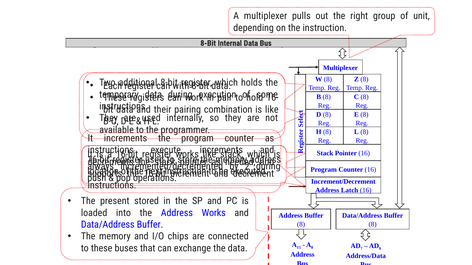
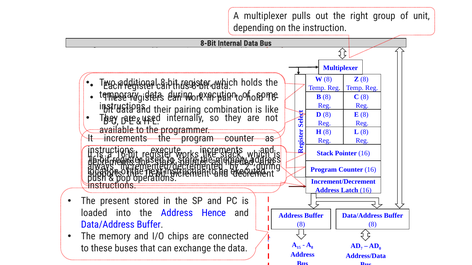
with: with -> thus (181, 86)
Works: Works -> Hence (214, 213)
